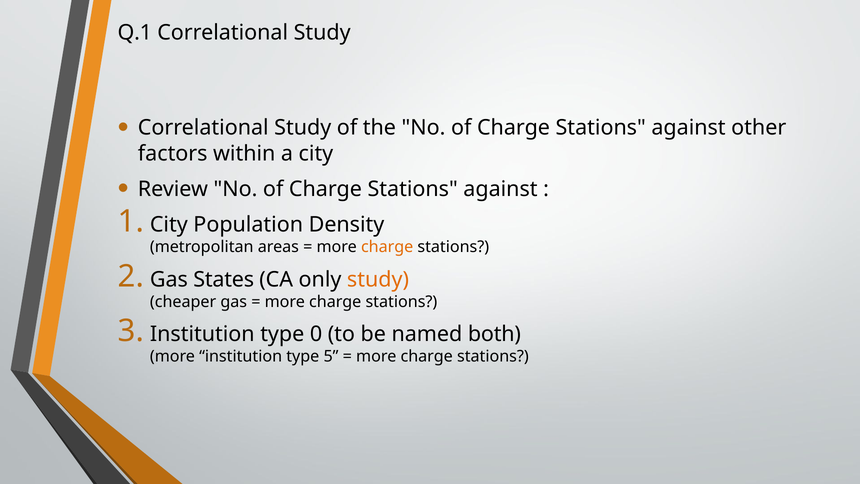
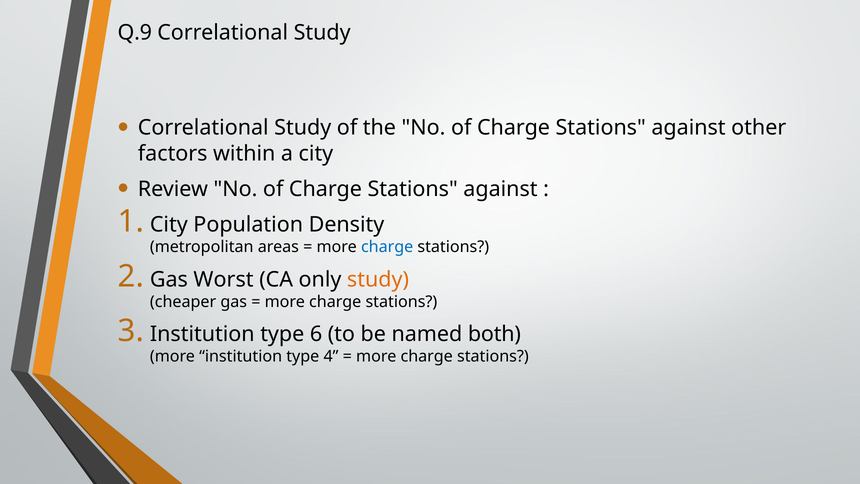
Q.1: Q.1 -> Q.9 (135, 33)
charge colour: orange -> blue (387, 247)
States: States -> Worst (224, 279)
0: 0 -> 6 (316, 334)
5: 5 -> 4 (331, 356)
